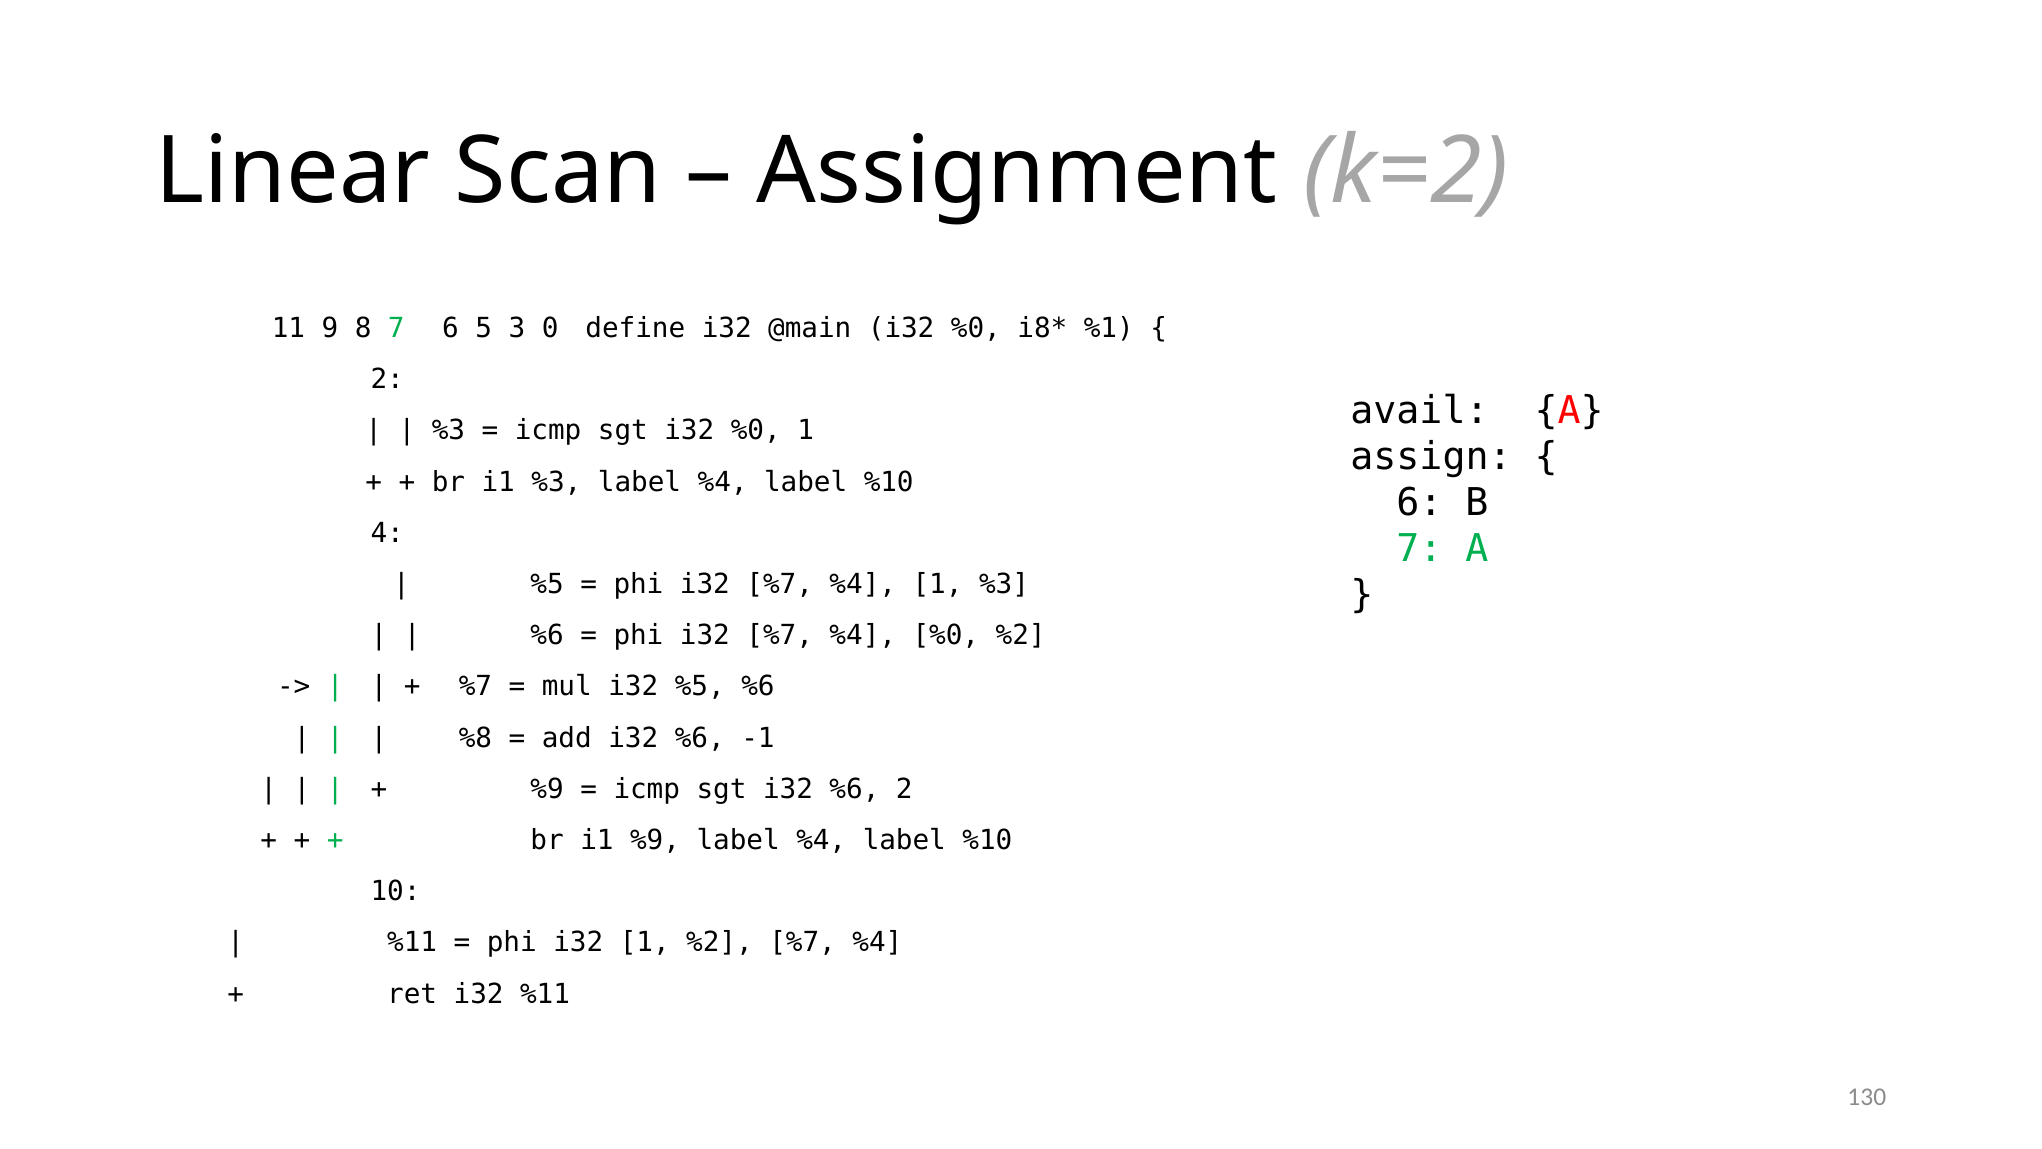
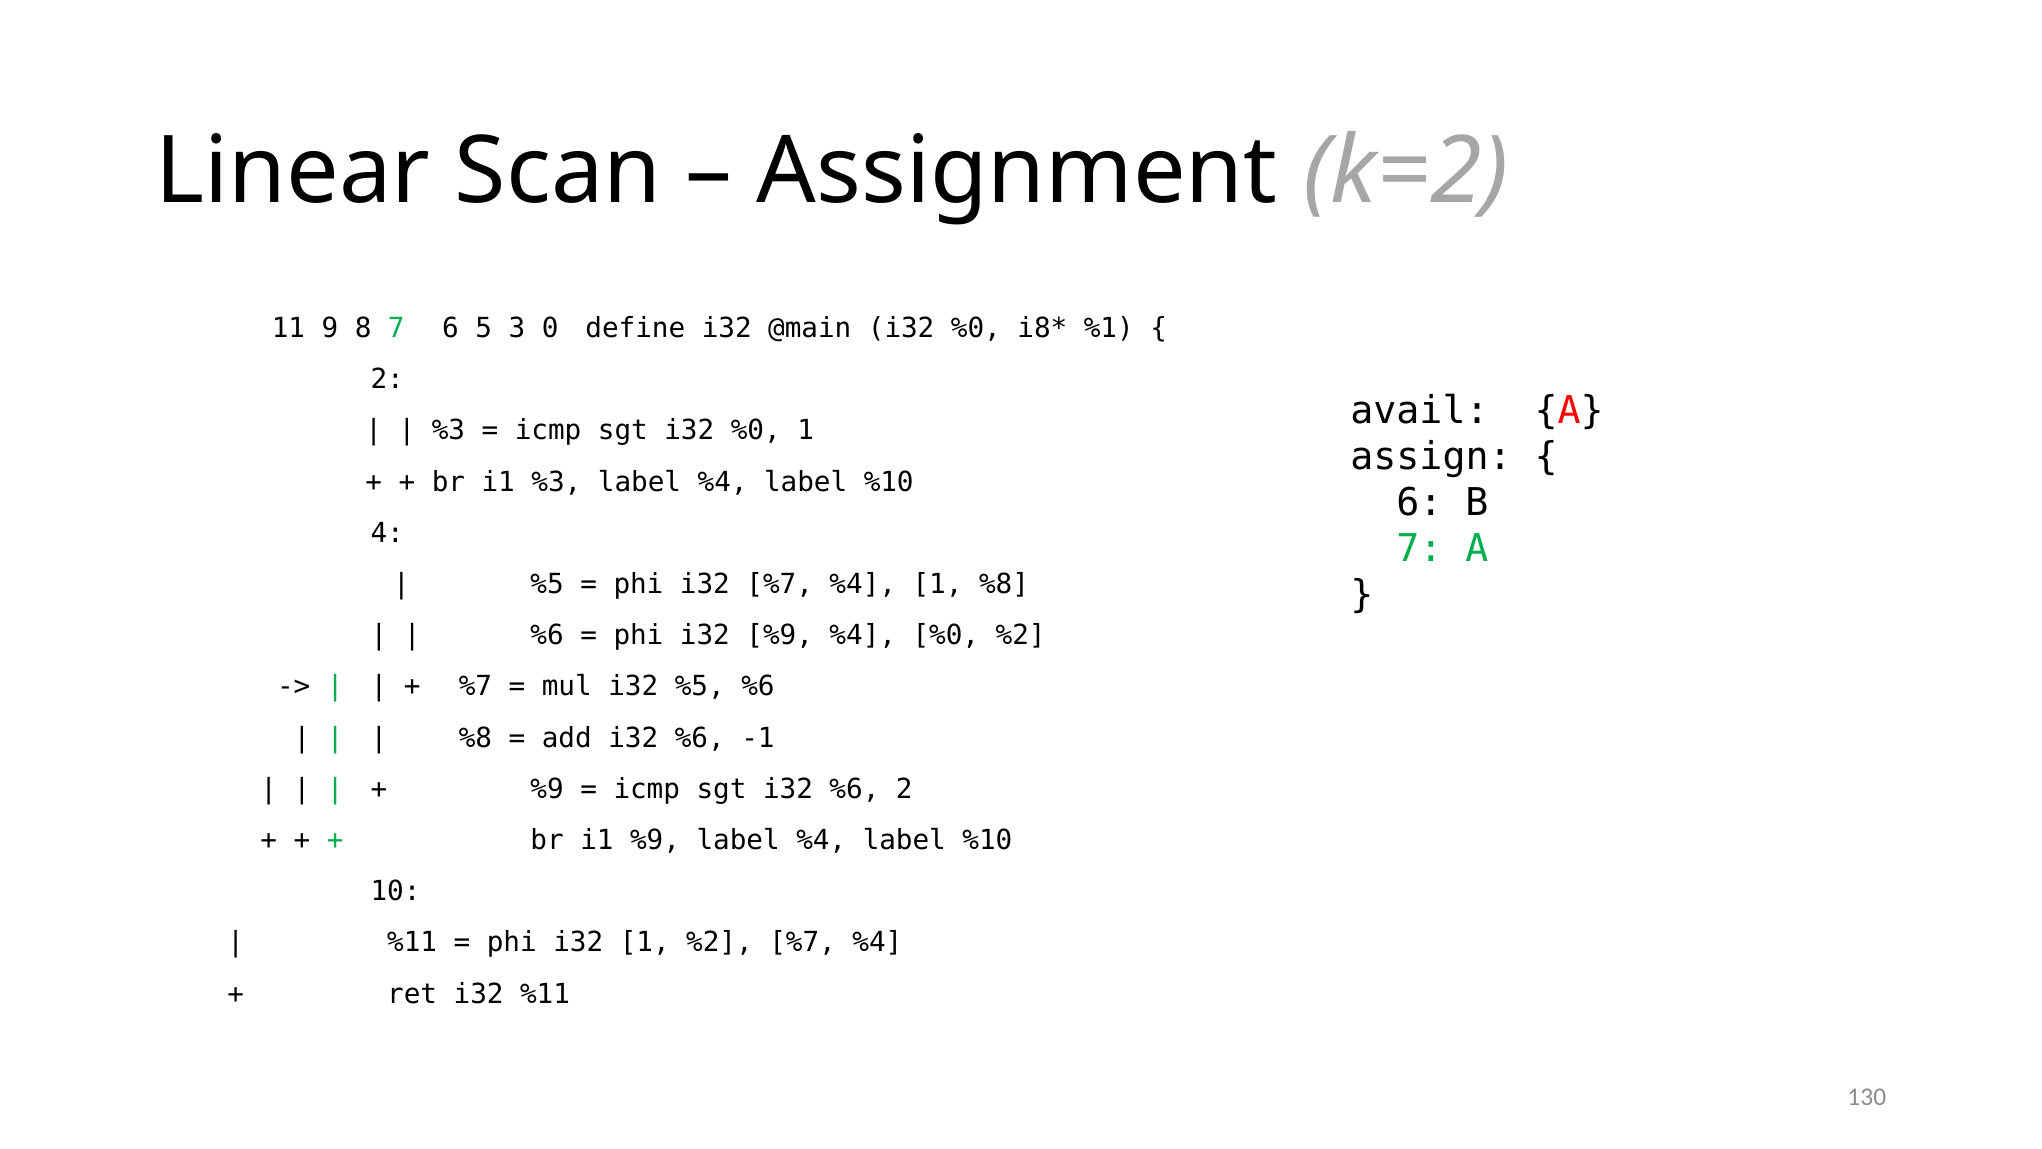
1 %3: %3 -> %8 (1004, 584)
%7: %7 -> %9 (780, 635)
